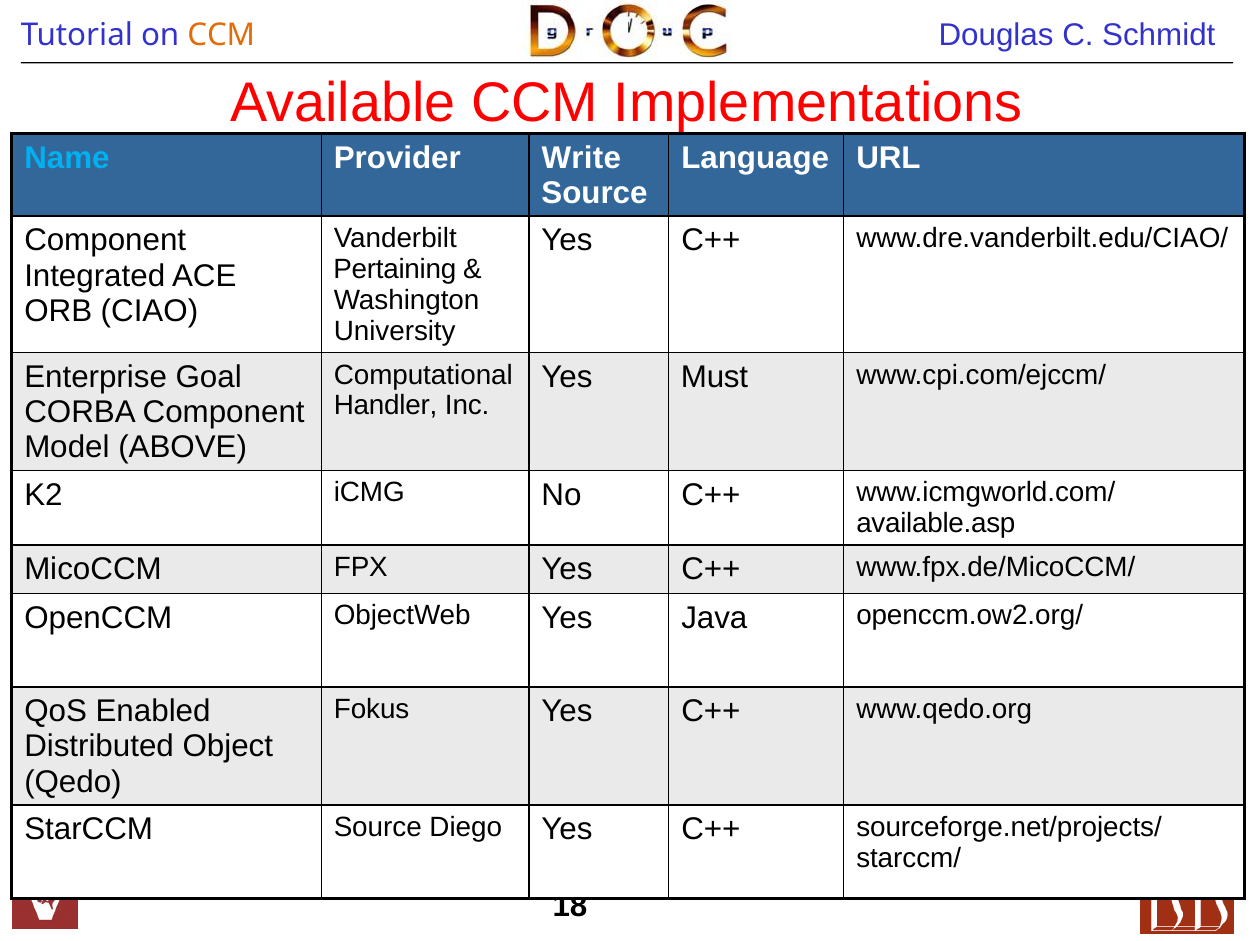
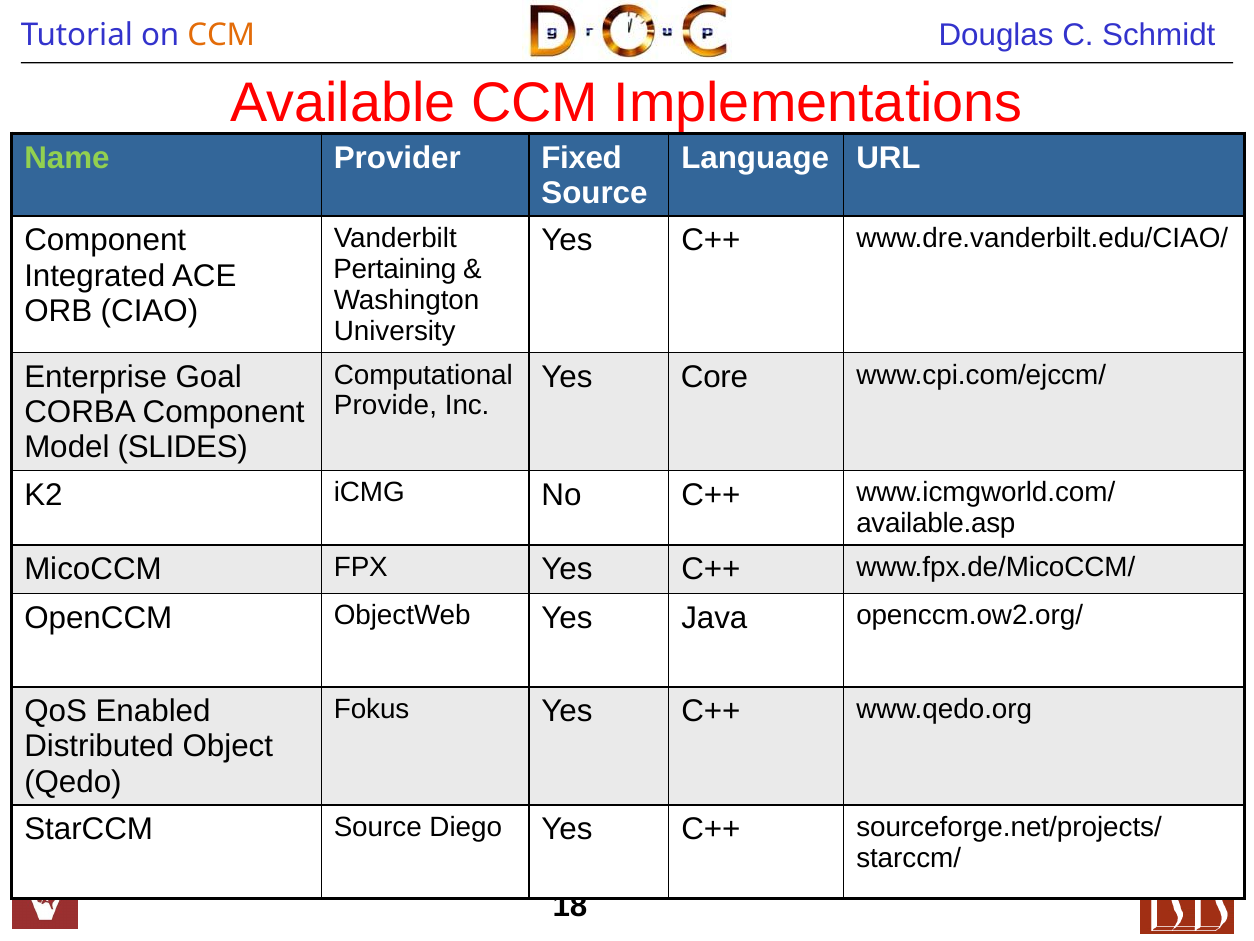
Name colour: light blue -> light green (67, 158)
Write: Write -> Fixed (582, 158)
Must: Must -> Core (714, 377)
Handler: Handler -> Provide (385, 406)
ABOVE: ABOVE -> SLIDES (183, 447)
